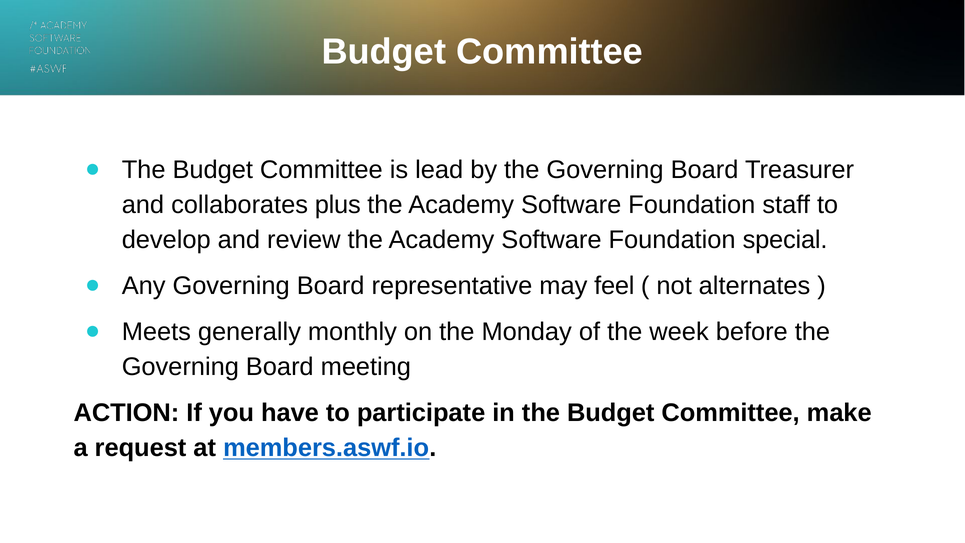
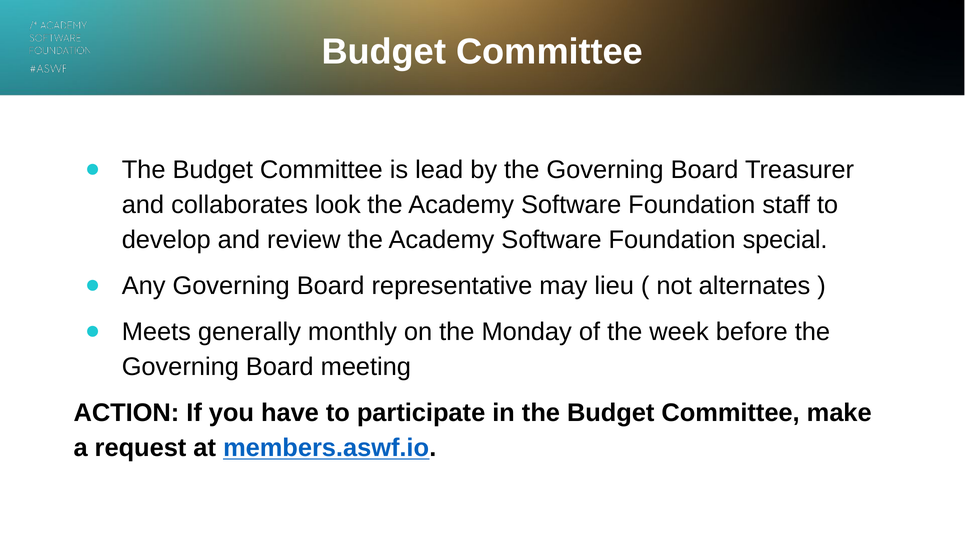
plus: plus -> look (338, 205)
feel: feel -> lieu (614, 286)
